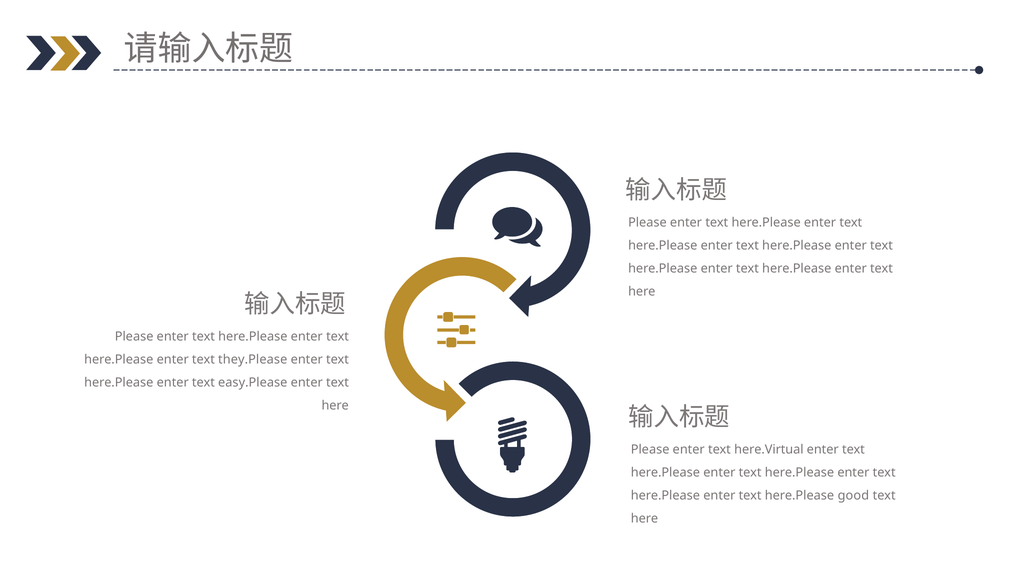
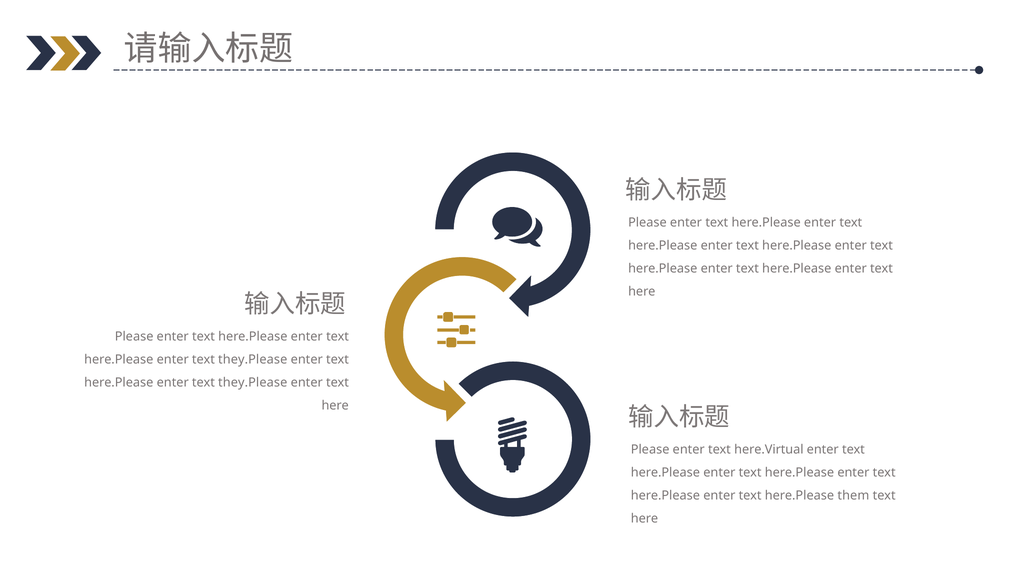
easy.Please: easy.Please -> they.Please (253, 383)
good: good -> them (853, 496)
